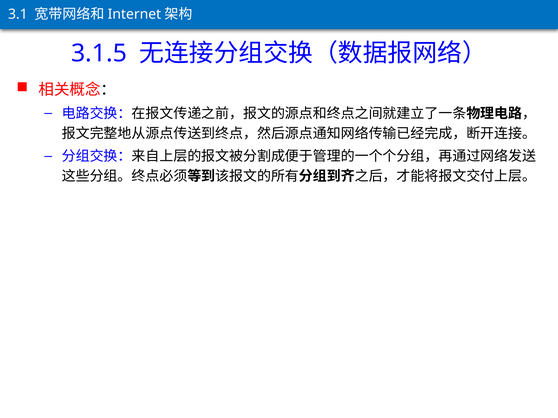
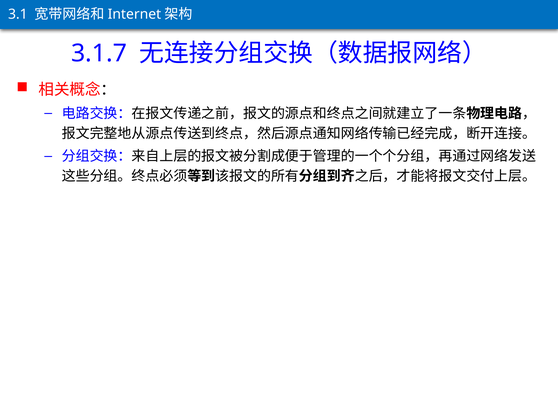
3.1.5: 3.1.5 -> 3.1.7 (99, 53)
